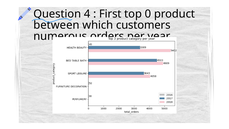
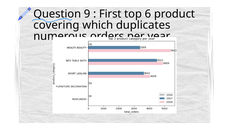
4: 4 -> 9 (87, 14)
0: 0 -> 6 (148, 14)
between: between -> covering (56, 25)
customers: customers -> duplicates (143, 25)
